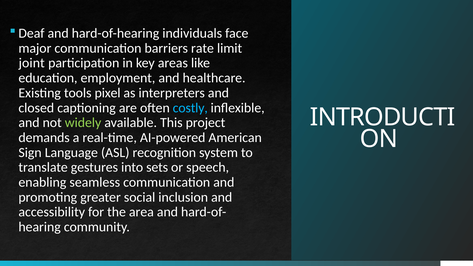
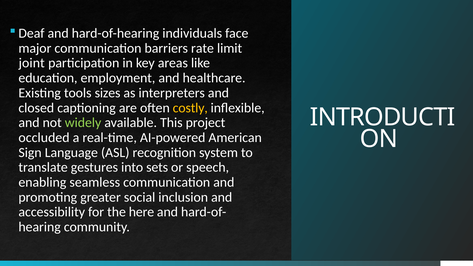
pixel: pixel -> sizes (108, 93)
costly colour: light blue -> yellow (190, 108)
demands: demands -> occluded (44, 138)
area: area -> here (141, 212)
